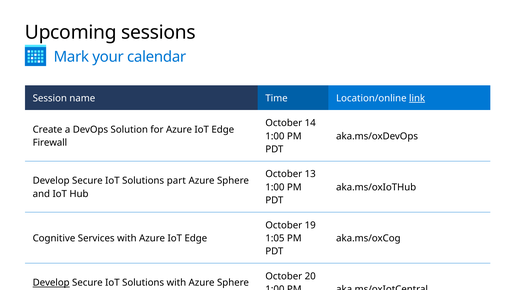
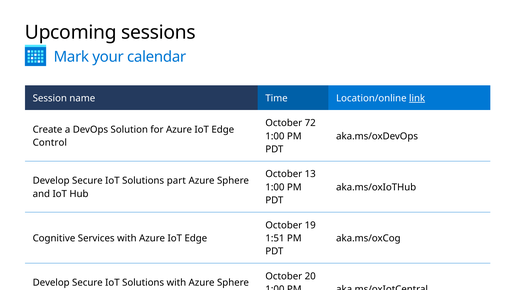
14: 14 -> 72 (310, 123)
Firewall: Firewall -> Control (50, 143)
1:05: 1:05 -> 1:51 (275, 238)
Develop underline: present -> none (51, 282)
